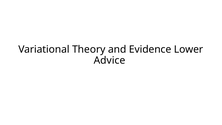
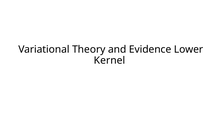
Advice: Advice -> Kernel (109, 60)
